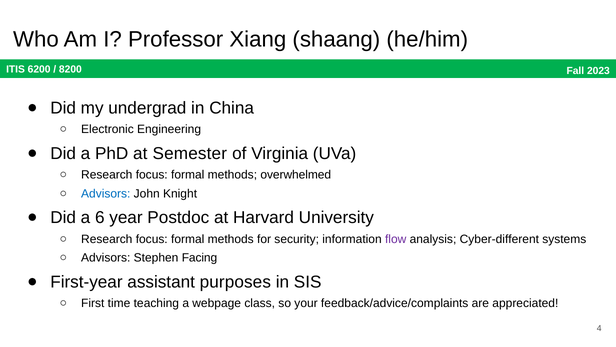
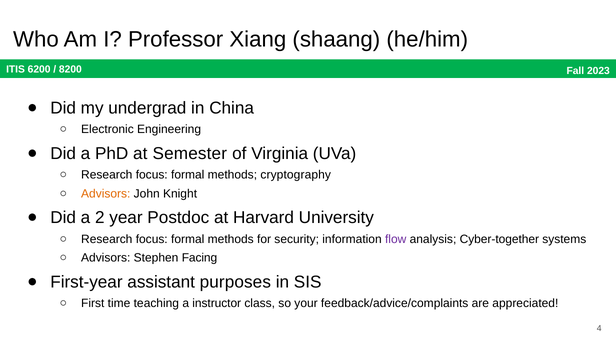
overwhelmed: overwhelmed -> cryptography (296, 175)
Advisors colour: blue -> orange (106, 193)
6: 6 -> 2 (100, 217)
Cyber-different: Cyber-different -> Cyber-together (499, 239)
webpage: webpage -> instructor (217, 303)
